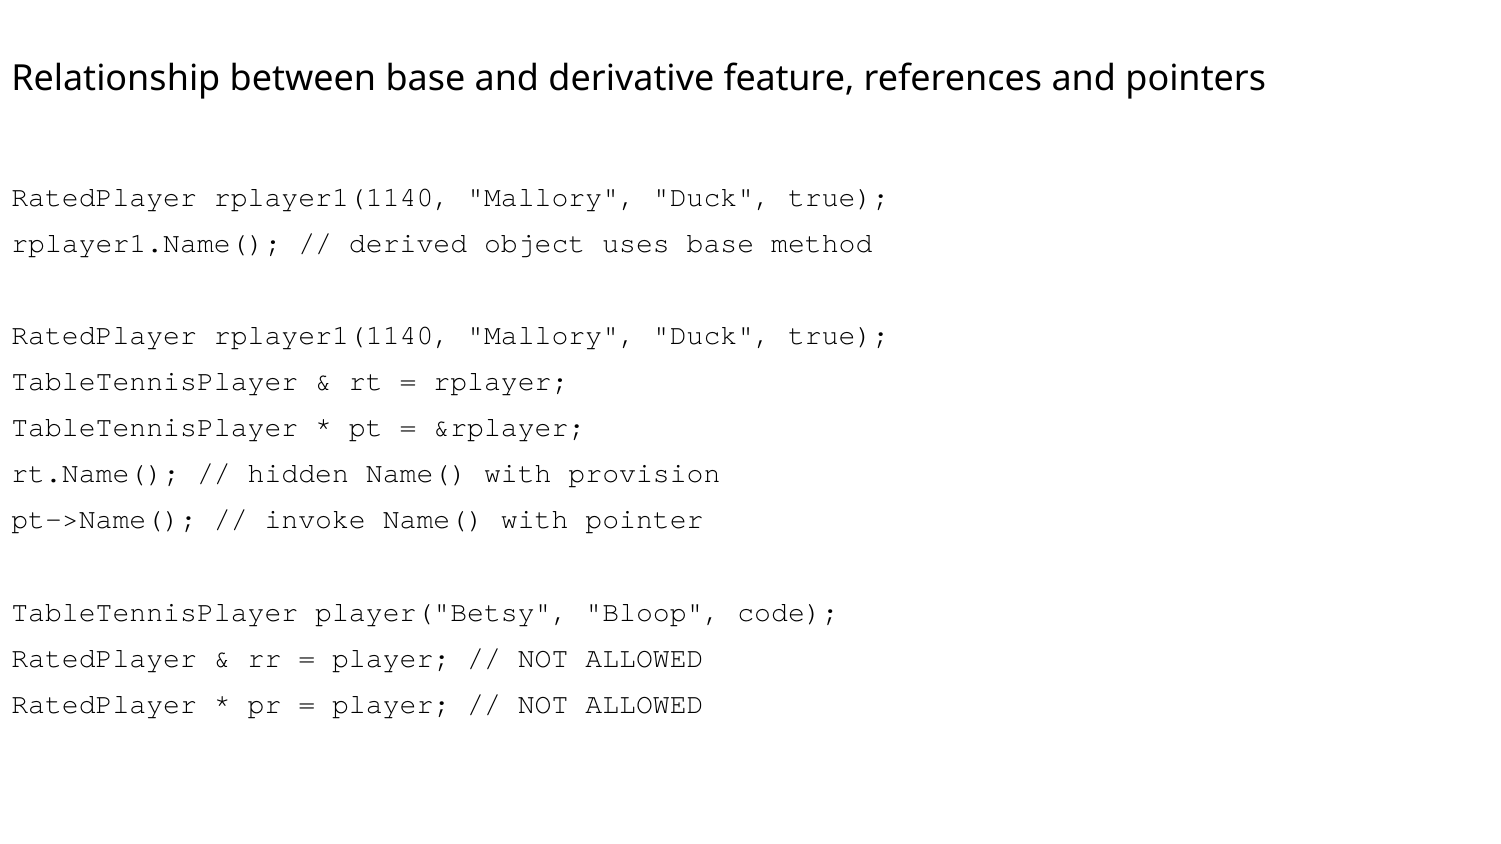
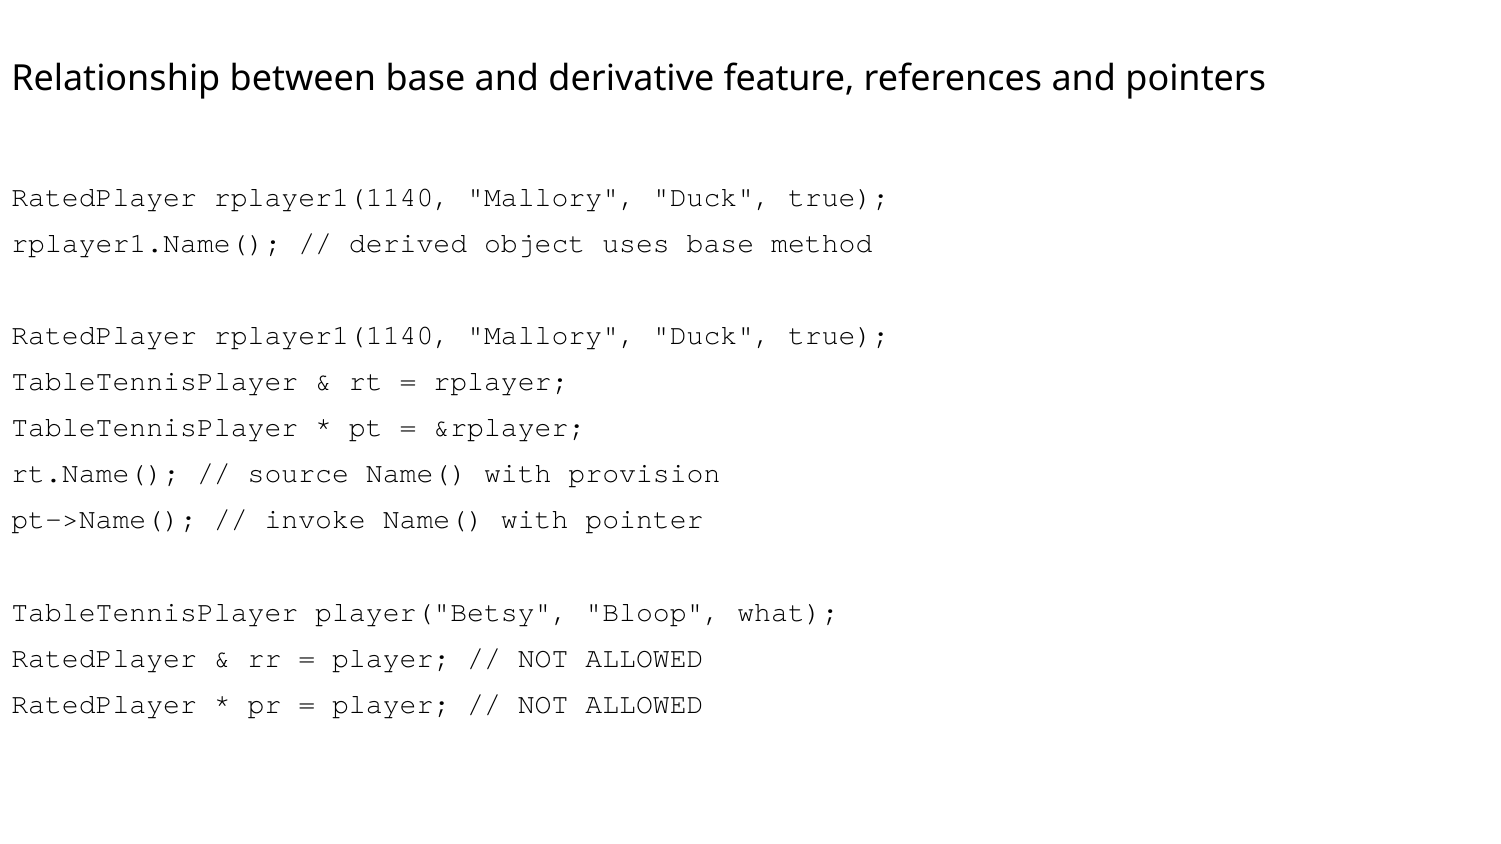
hidden: hidden -> source (298, 474)
code: code -> what (788, 612)
